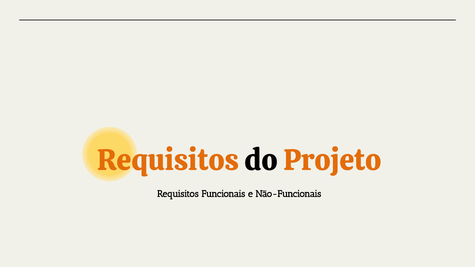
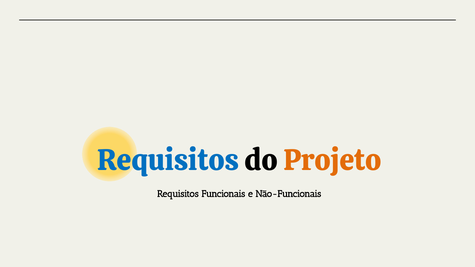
Requisitos colour: orange -> blue (168, 161)
